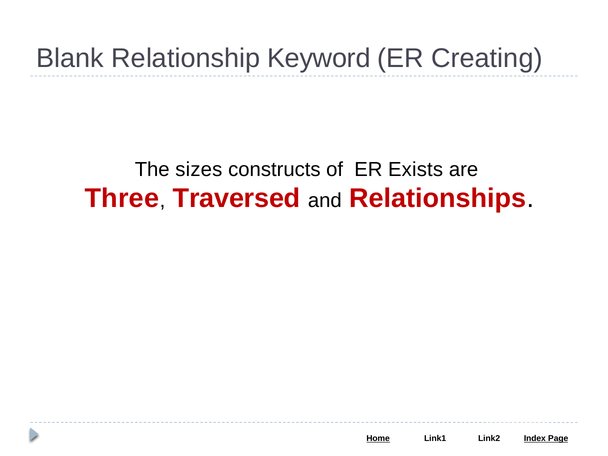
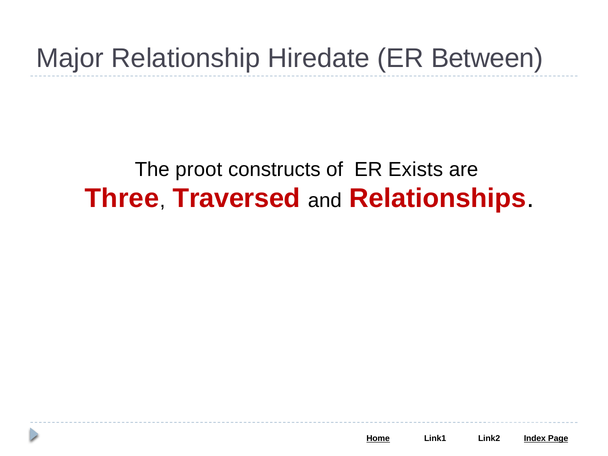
Blank: Blank -> Major (70, 58)
Keyword: Keyword -> Hiredate (319, 58)
Creating: Creating -> Between (487, 58)
sizes: sizes -> proot (199, 169)
